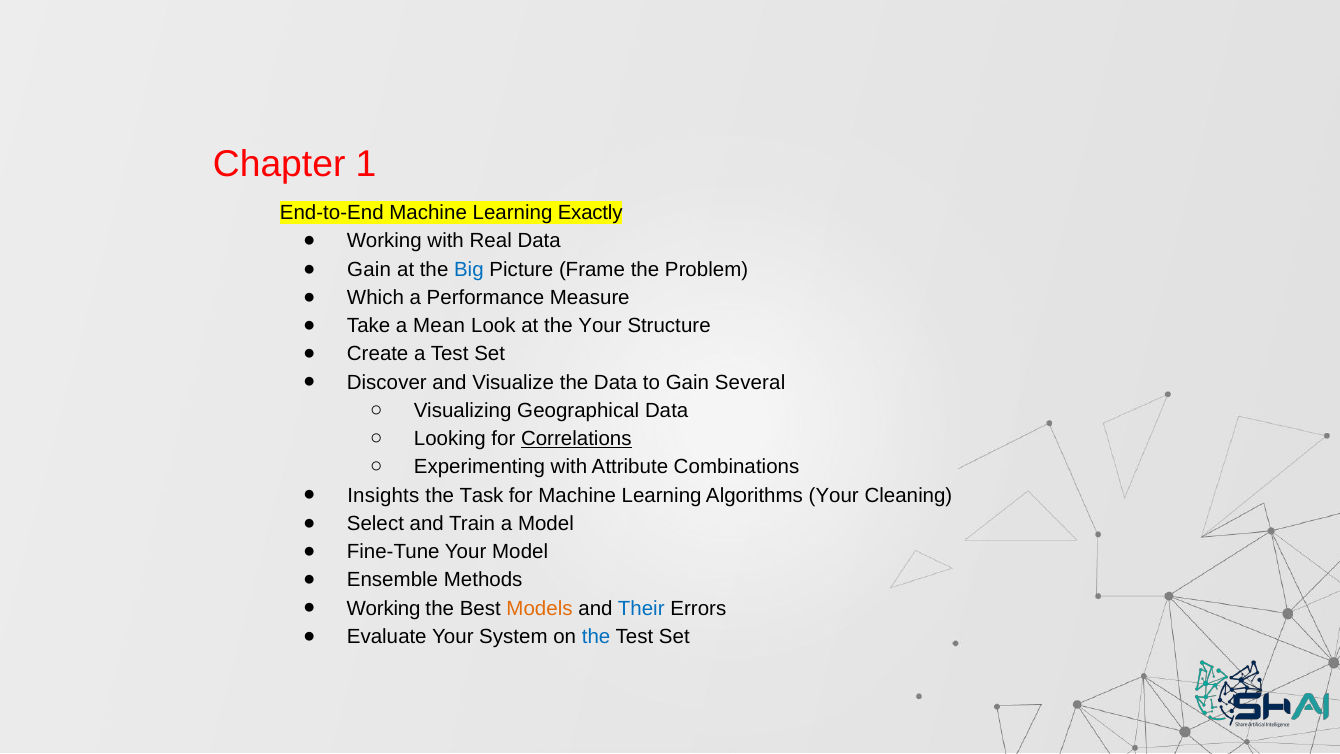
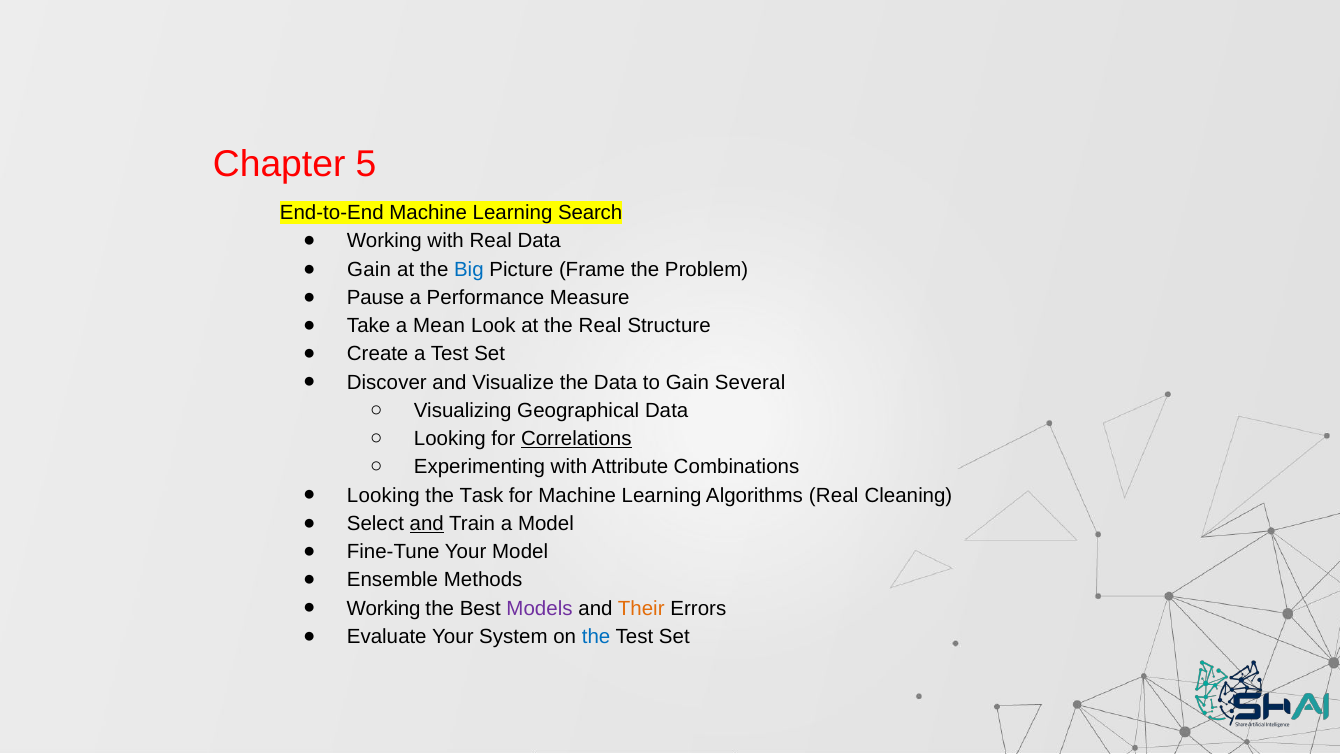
1: 1 -> 5 (366, 165)
Exactly: Exactly -> Search (590, 213)
Which: Which -> Pause (376, 298)
the Your: Your -> Real (600, 326)
Insights: Insights -> Looking (383, 495)
Algorithms Your: Your -> Real (834, 495)
and underline: none -> present (427, 523)
Models colour: orange -> purple (539, 608)
Their colour: blue -> orange (641, 608)
